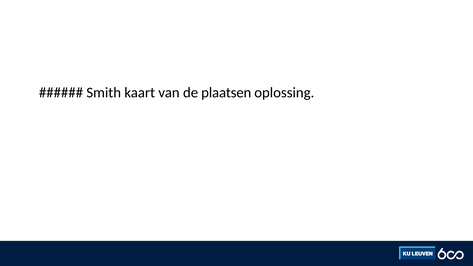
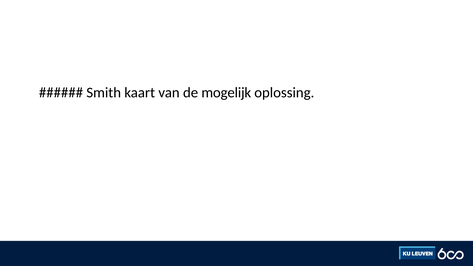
plaatsen: plaatsen -> mogelijk (226, 93)
